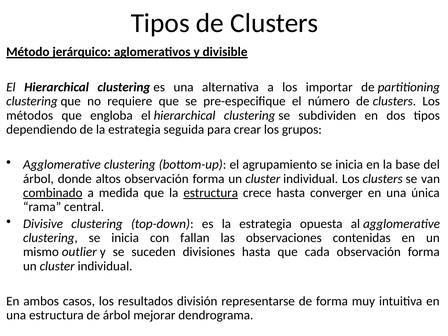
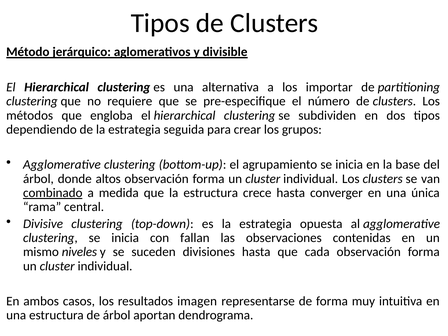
estructura underline: present -> none (211, 193)
outlier: outlier -> niveles (79, 252)
división: división -> imagen (197, 301)
mejorar: mejorar -> aportan (154, 315)
